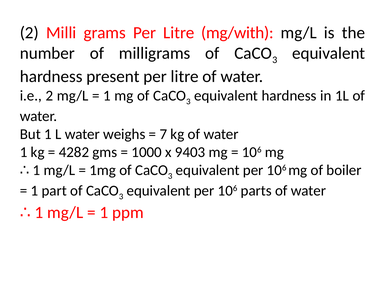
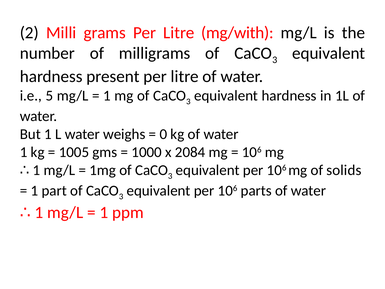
i.e 2: 2 -> 5 (49, 96)
7: 7 -> 0 (163, 134)
4282: 4282 -> 1005 (74, 152)
9403: 9403 -> 2084 (190, 152)
boiler: boiler -> solids (344, 170)
